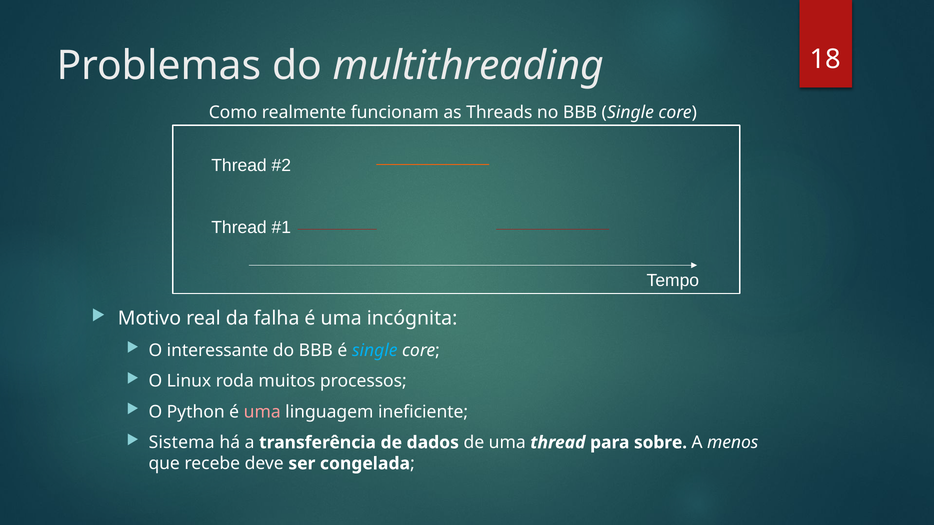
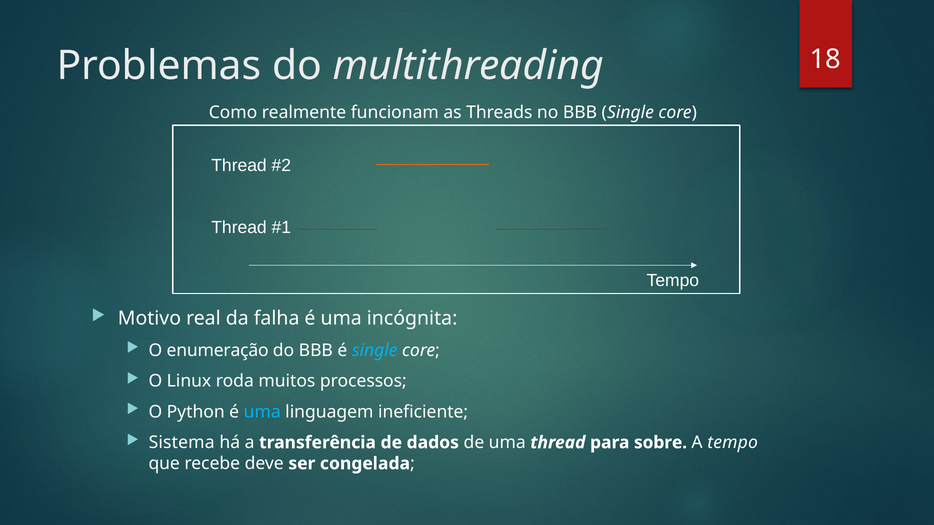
interessante: interessante -> enumeração (218, 351)
uma colour: pink -> light blue (262, 412)
A menos: menos -> tempo (733, 443)
